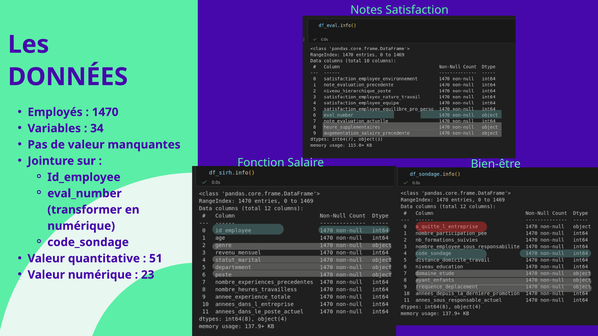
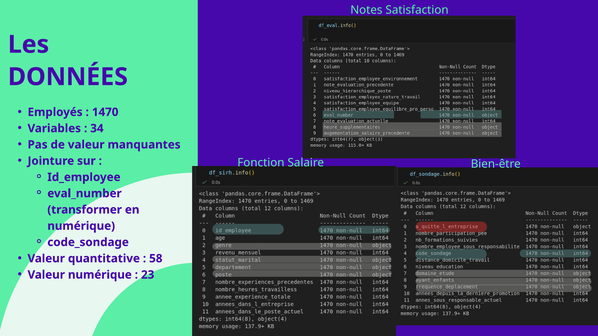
51: 51 -> 58 (156, 259)
